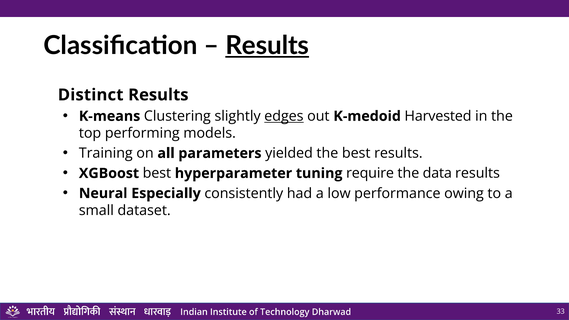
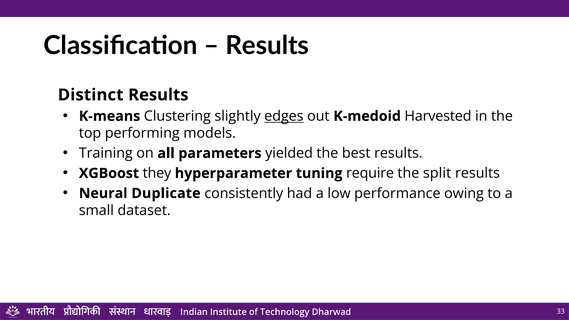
Results underline: present -> none (267, 46)
XGBoost best: best -> they (157, 173)
data: data -> split (437, 173)
Especially: Especially -> Duplicate (166, 193)
